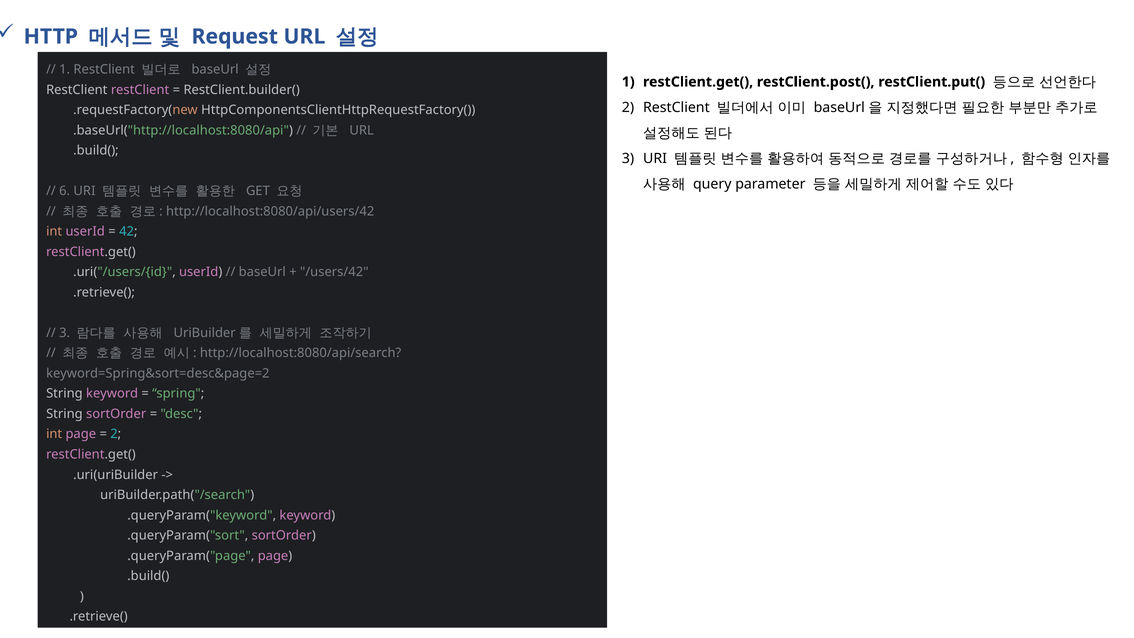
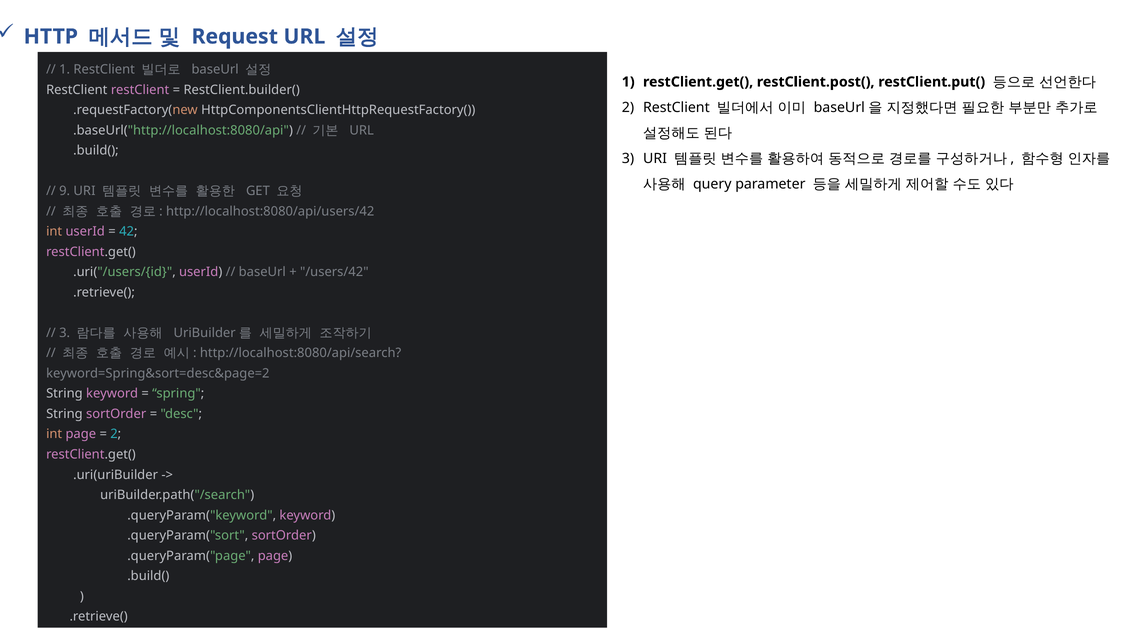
6: 6 -> 9 (65, 191)
